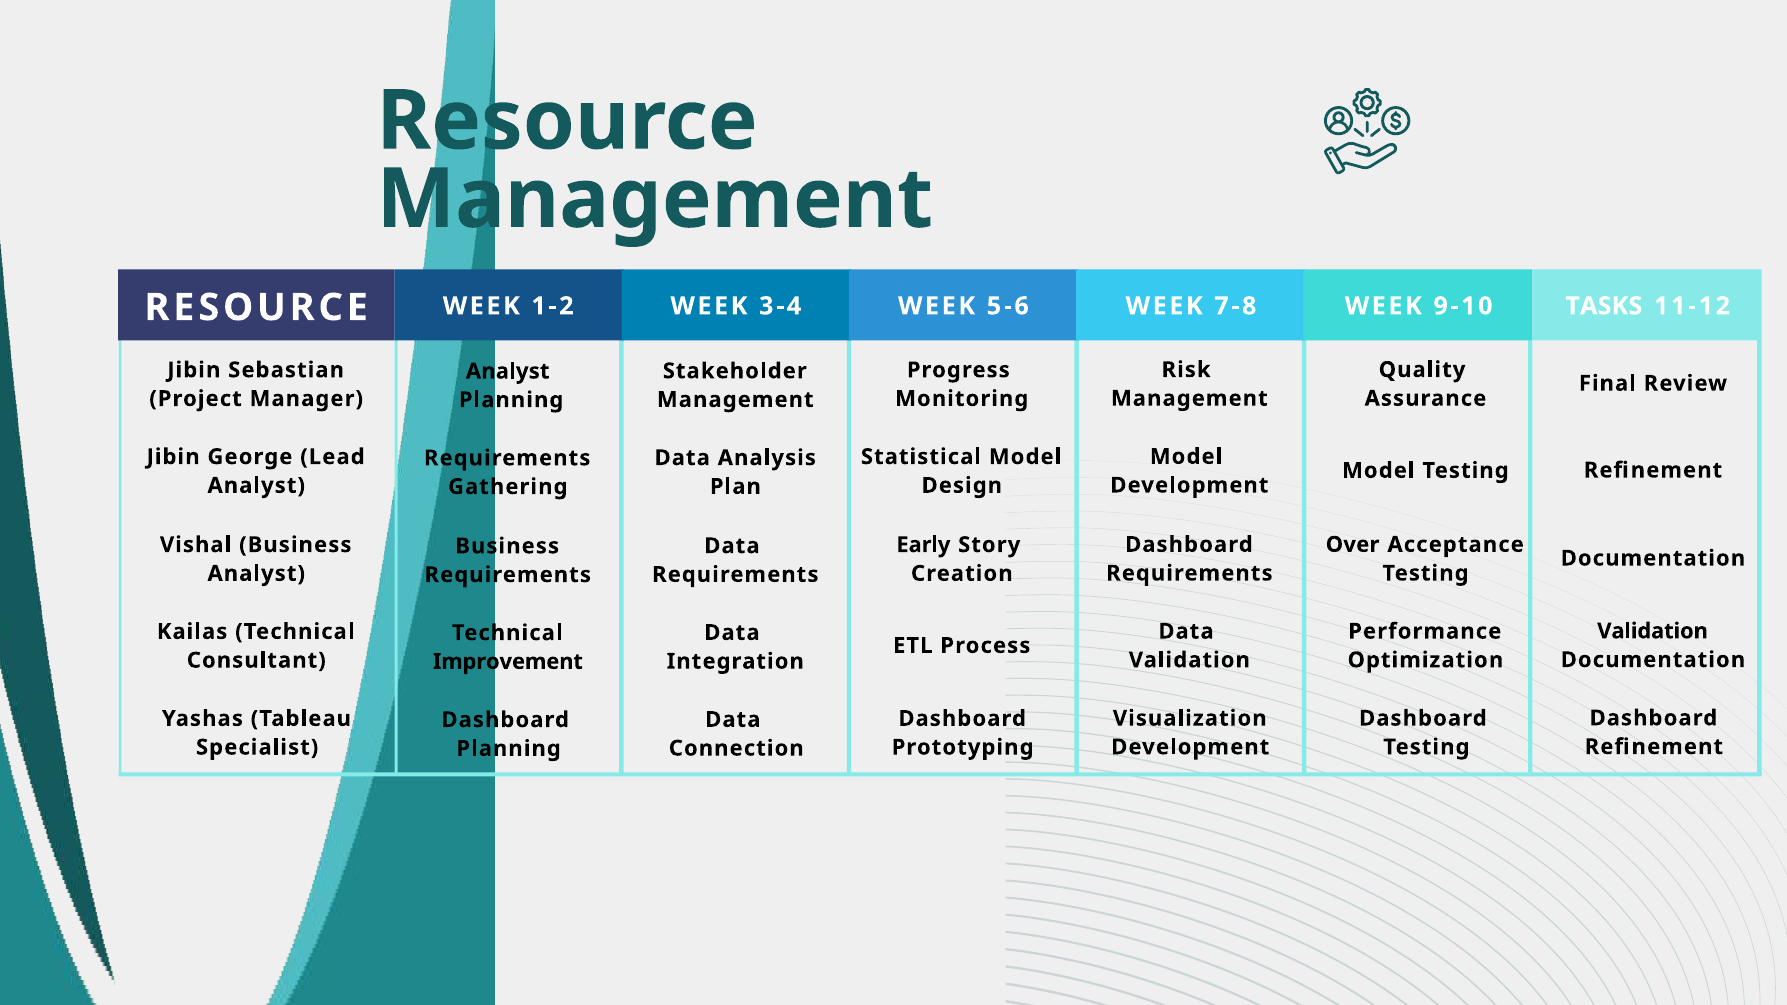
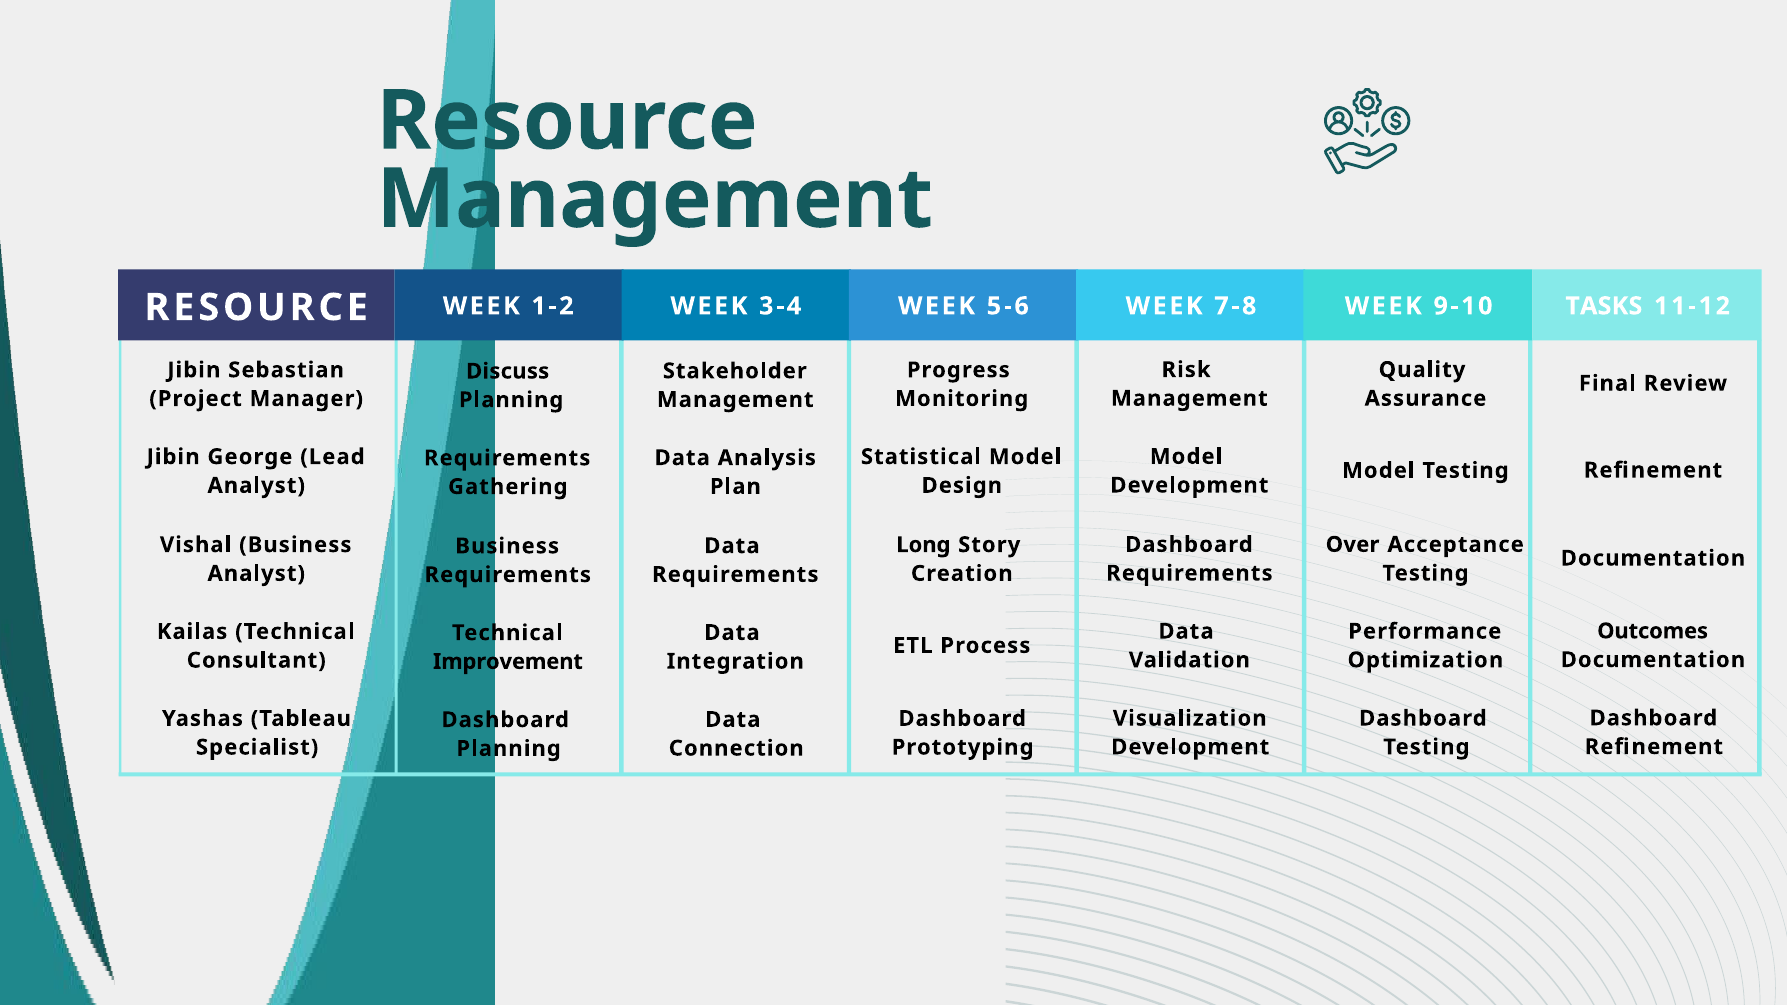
Analyst: Analyst -> Discuss (508, 371)
Early: Early -> Long (923, 545)
Validation: Validation -> Outcomes (1653, 631)
